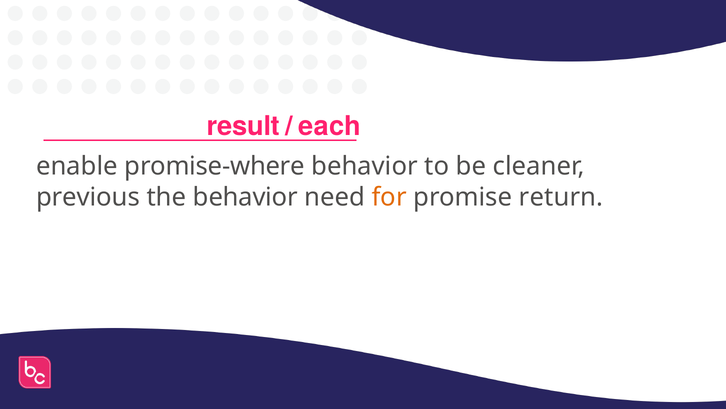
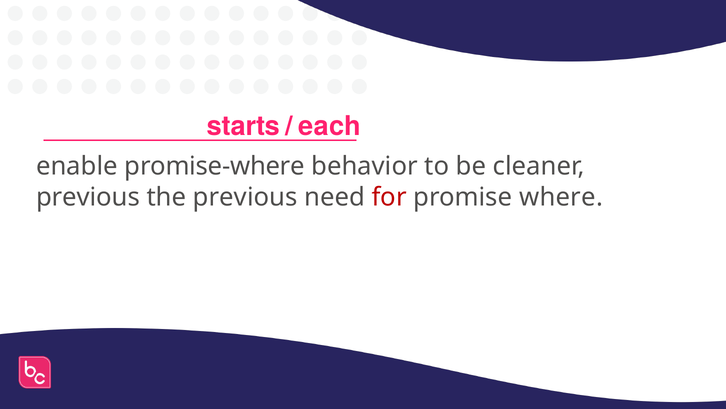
result: result -> starts (243, 126)
the behavior: behavior -> previous (245, 197)
for colour: orange -> red (389, 197)
return: return -> where (561, 197)
